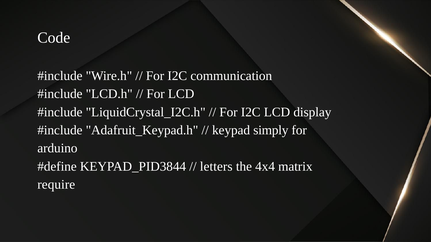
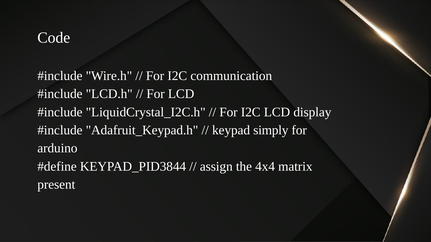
letters: letters -> assign (216, 167)
require: require -> present (56, 185)
